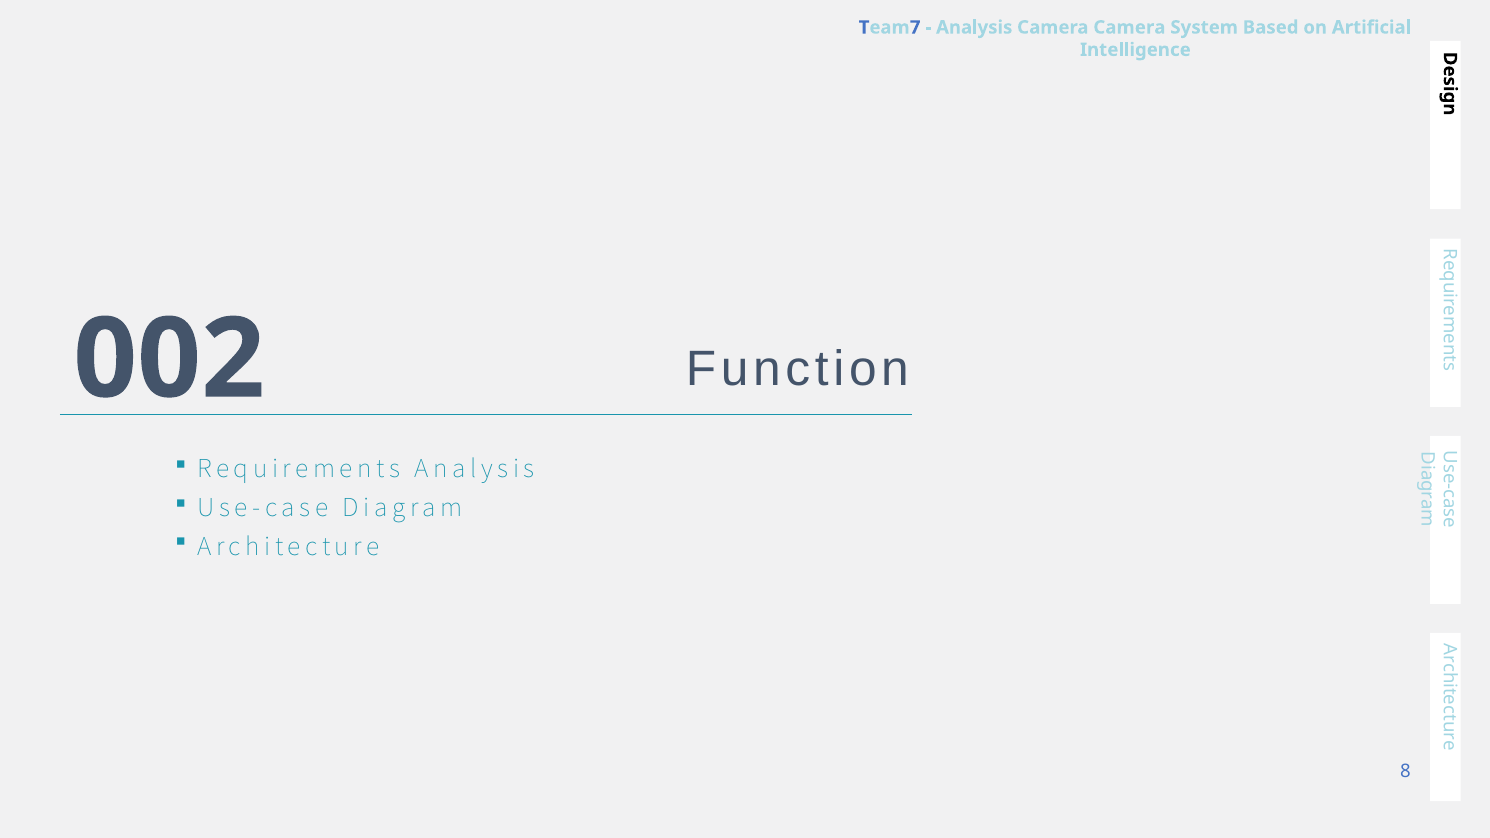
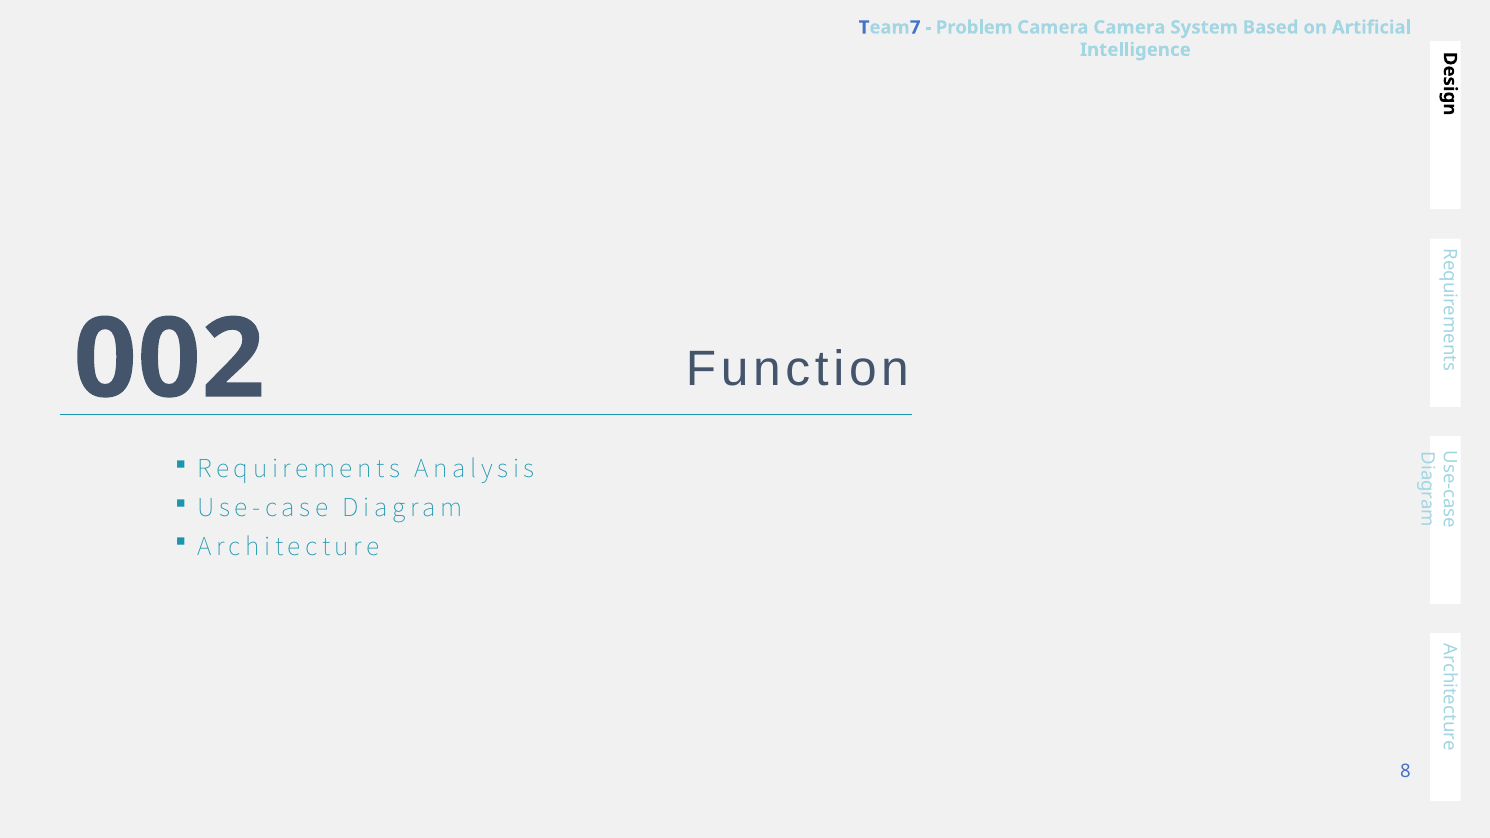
Analysis: Analysis -> Problem (974, 27)
